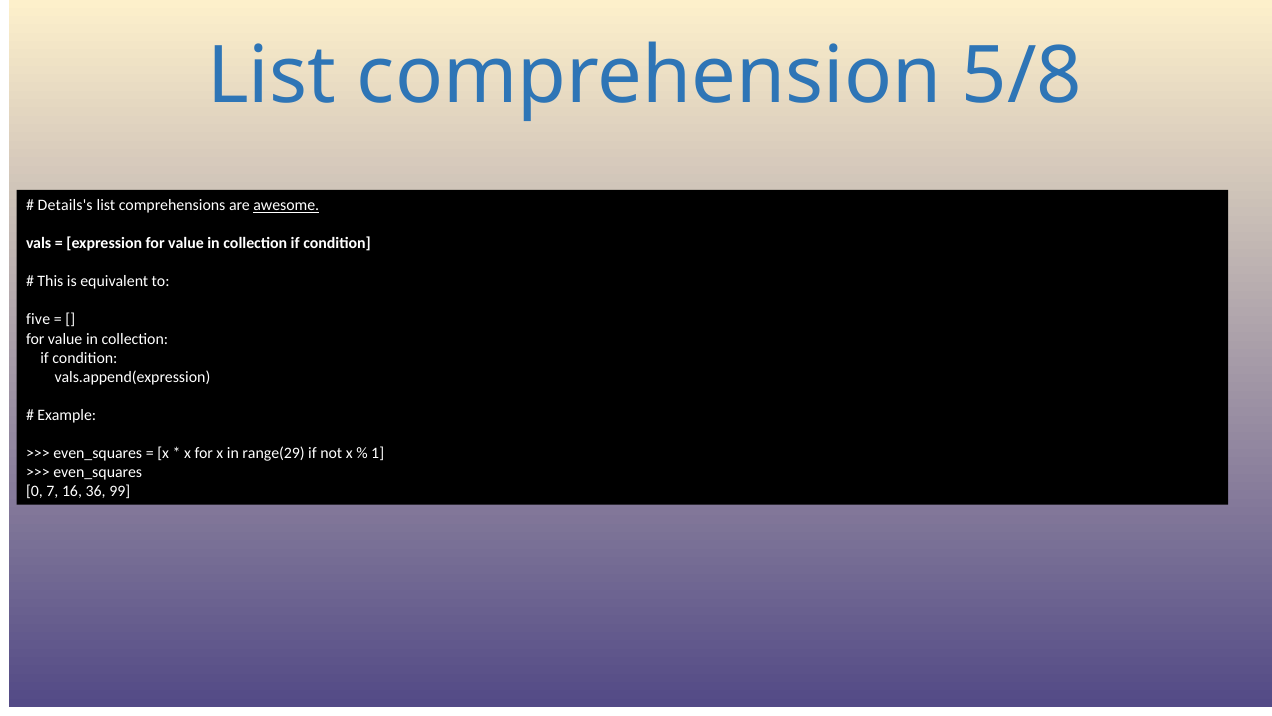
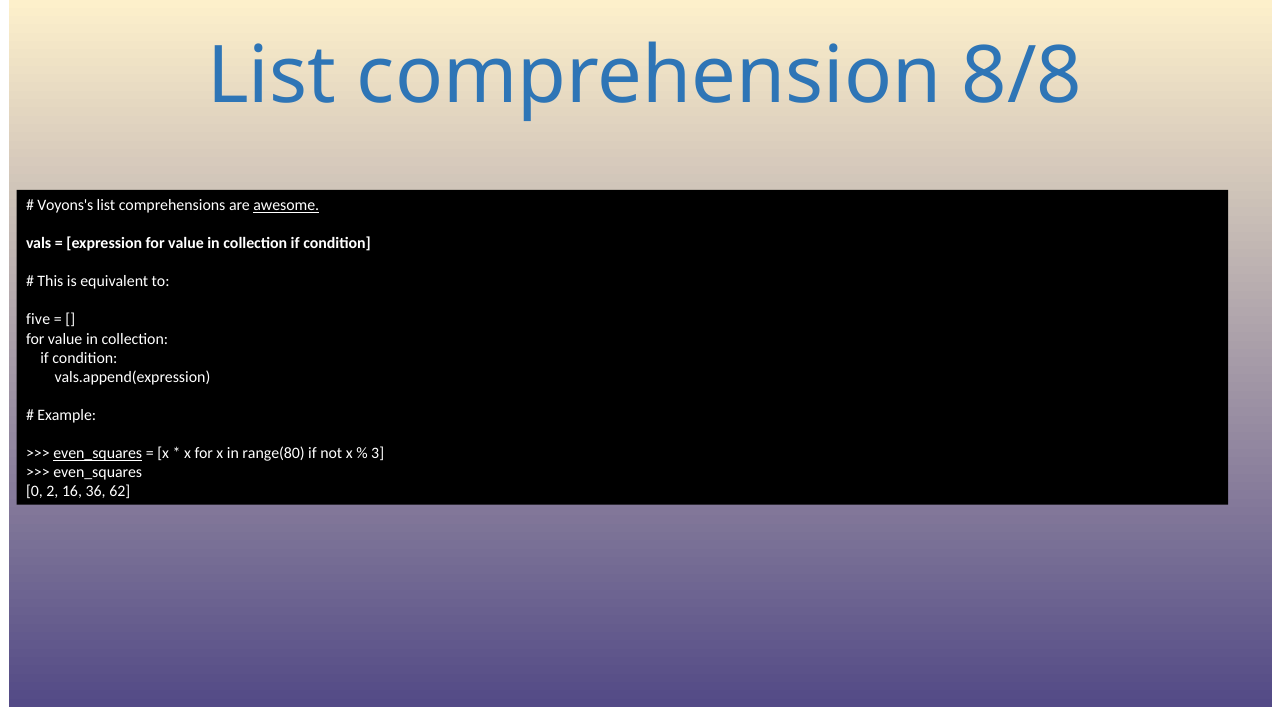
5/8: 5/8 -> 8/8 (1022, 76)
Details's: Details's -> Voyons's (65, 205)
even_squares underline: none -> present (98, 453)
range(29: range(29 -> range(80 (274, 453)
1: 1 -> 3 (378, 453)
7: 7 -> 2 (52, 491)
99: 99 -> 62 (120, 491)
